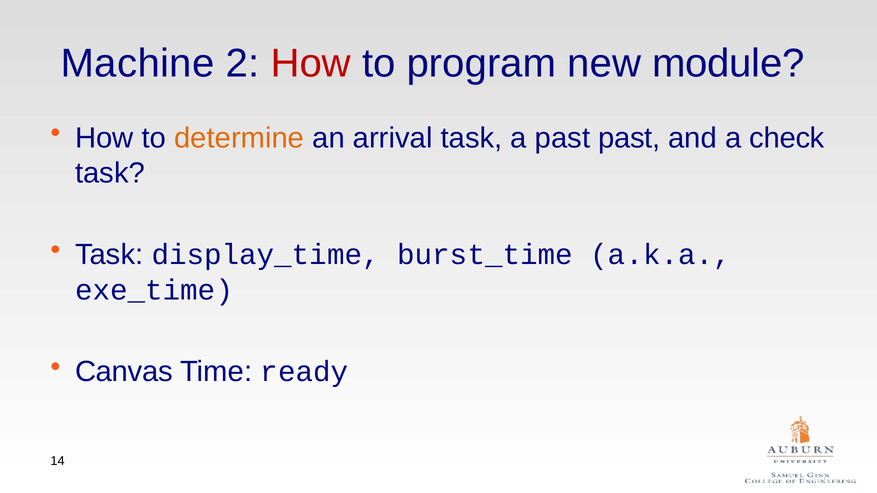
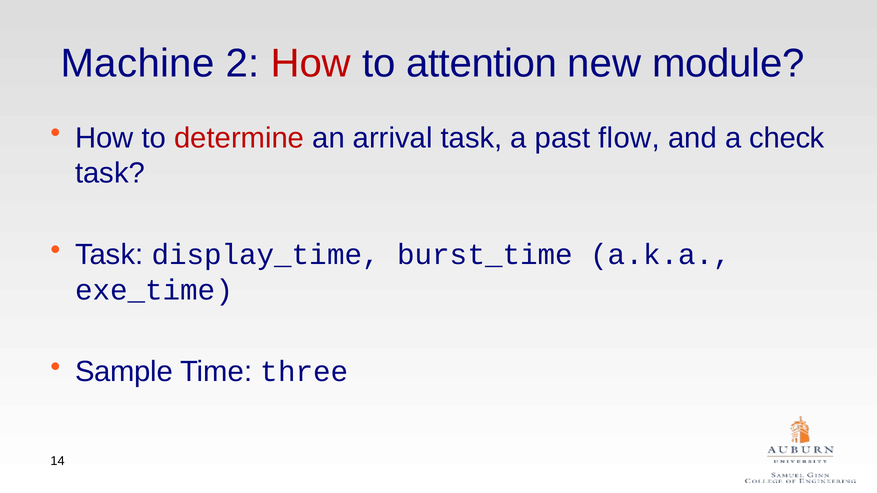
program: program -> attention (482, 64)
determine colour: orange -> red (239, 138)
past past: past -> flow (629, 138)
Canvas: Canvas -> Sample (124, 372)
ready: ready -> three (304, 372)
